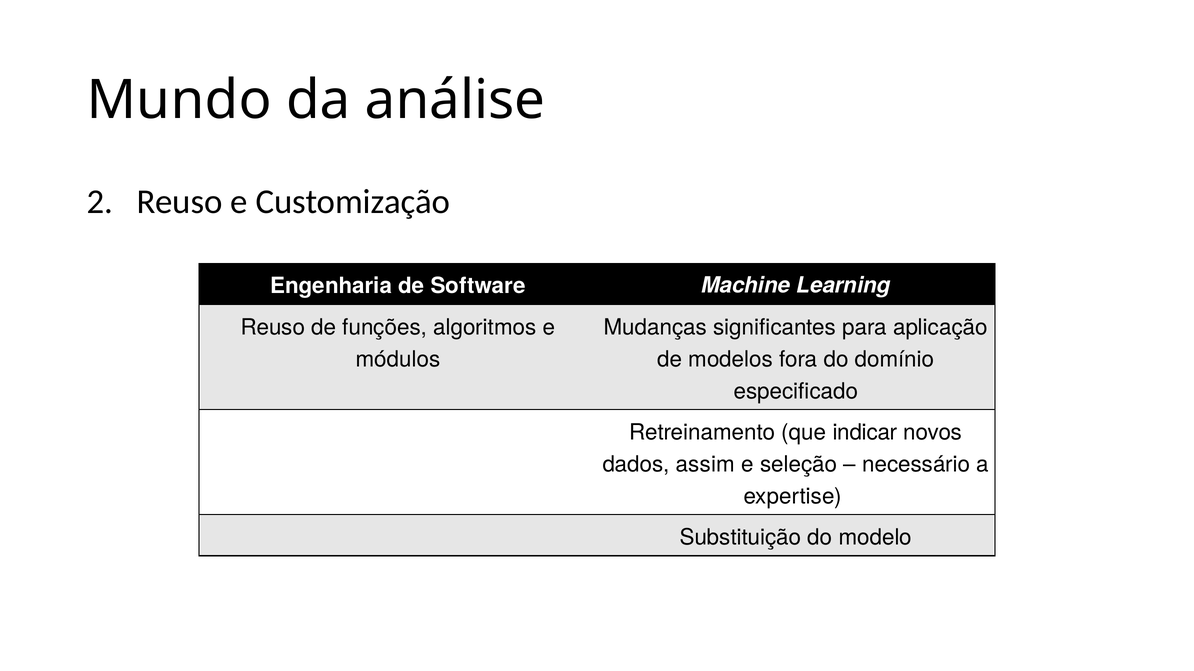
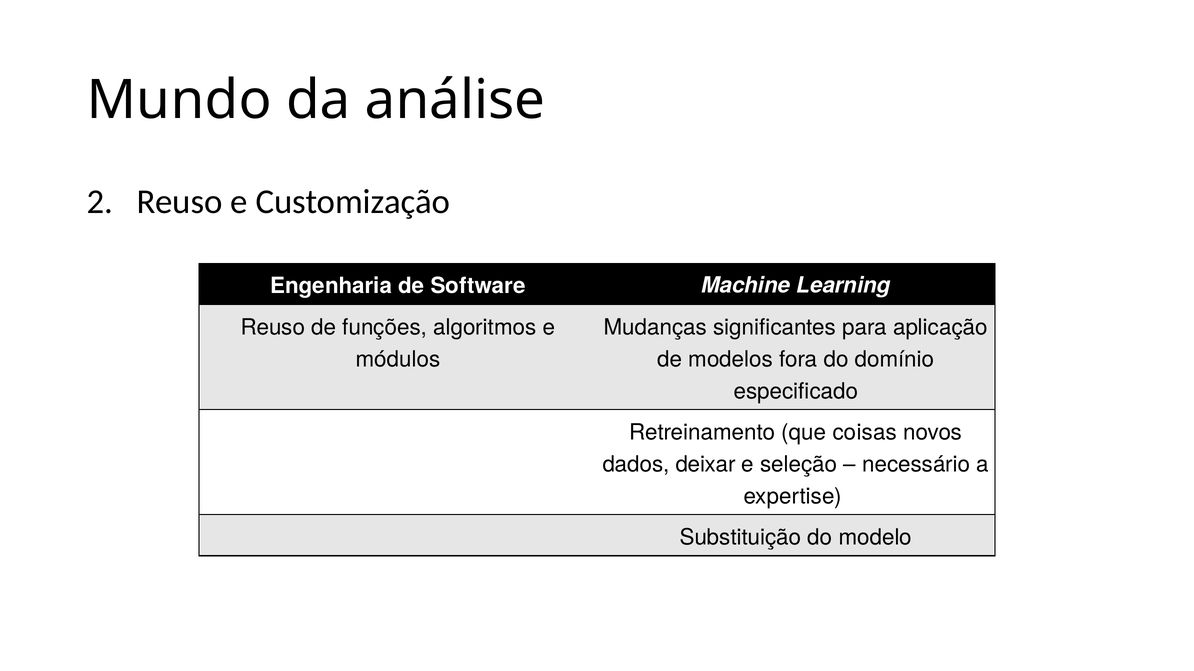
indicar: indicar -> coisas (865, 433)
assim: assim -> deixar (706, 465)
